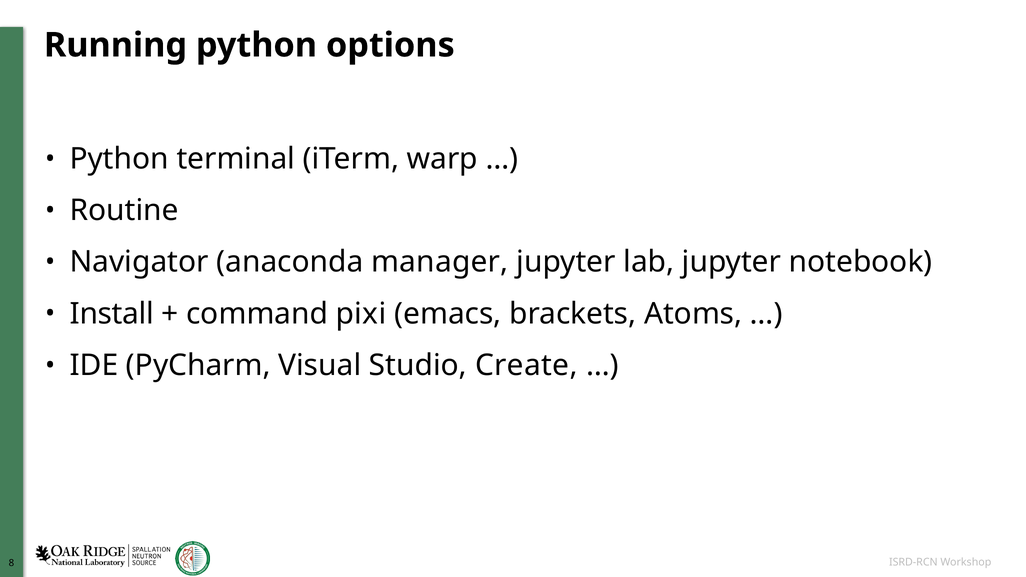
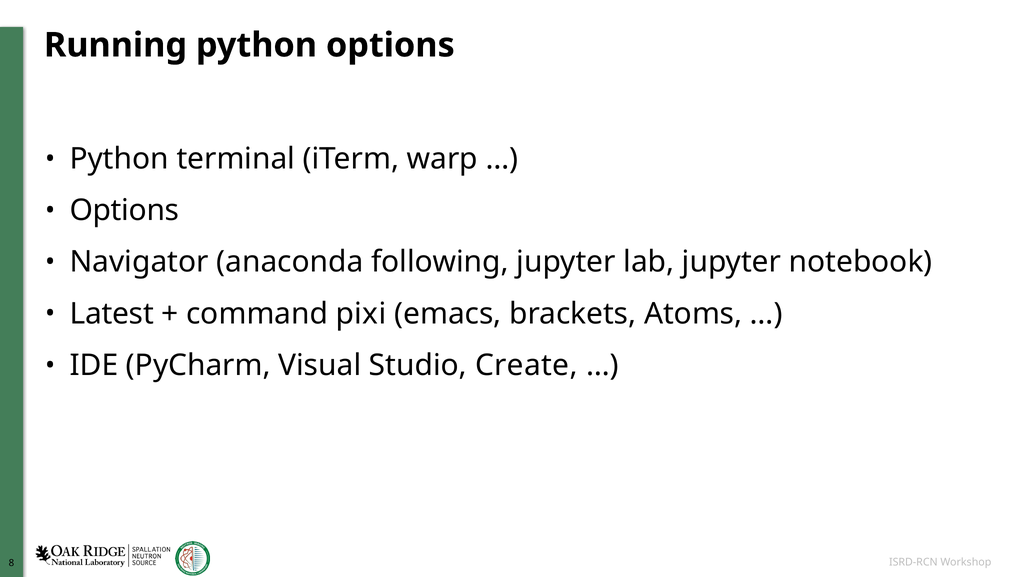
Routine: Routine -> Options (124, 211)
manager: manager -> following (440, 262)
Install: Install -> Latest (112, 314)
